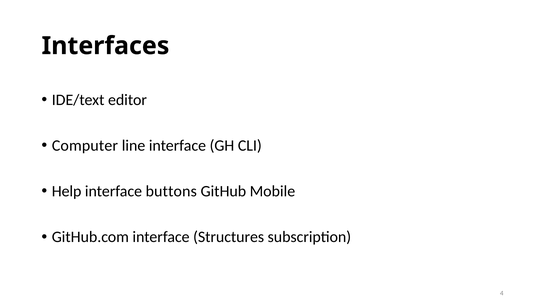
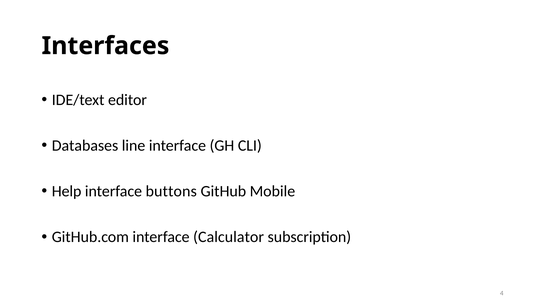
Computer: Computer -> Databases (85, 145)
Structures: Structures -> Calculator (229, 237)
